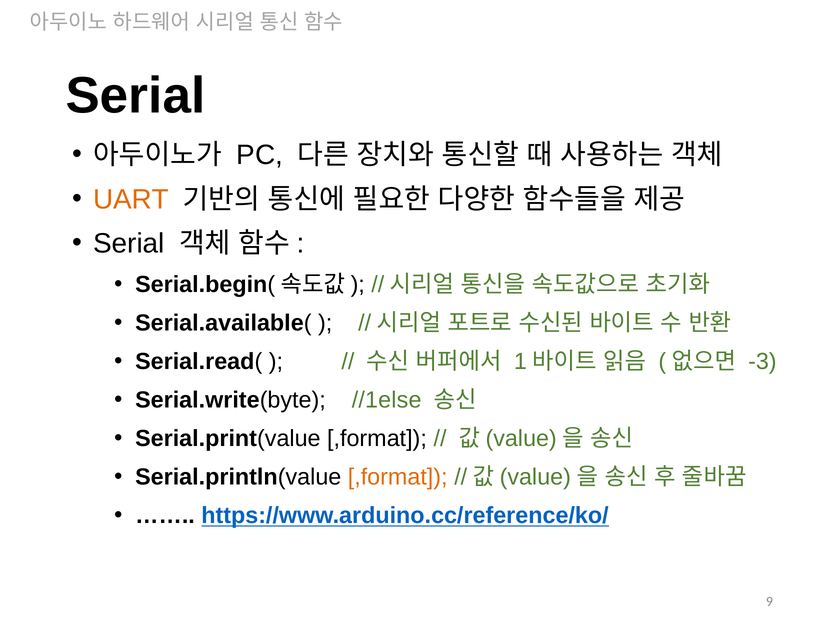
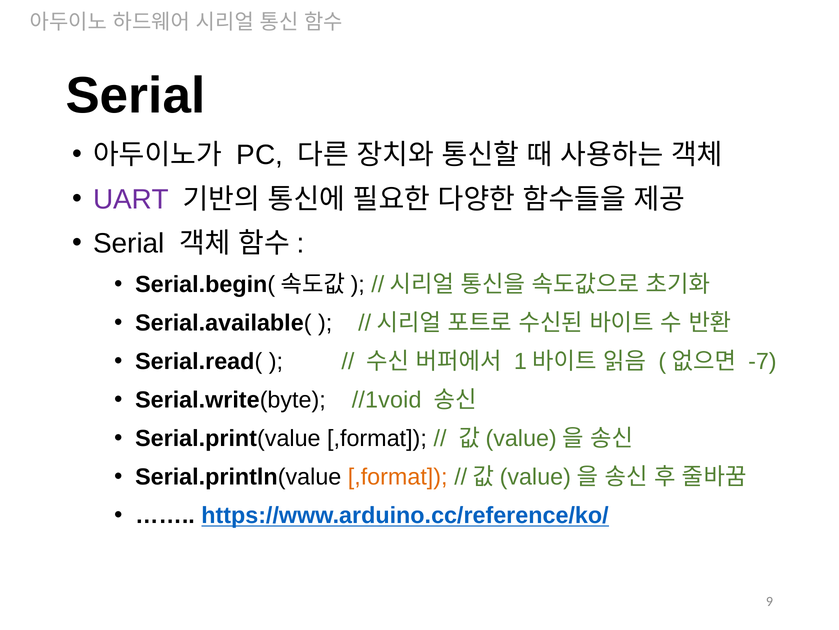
UART colour: orange -> purple (131, 199)
-3: -3 -> -7 (762, 361)
//1else: //1else -> //1void (387, 400)
